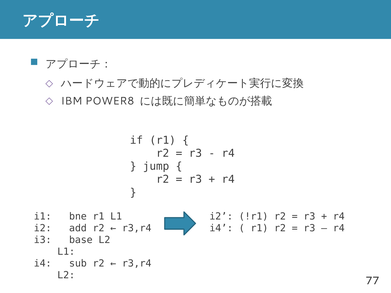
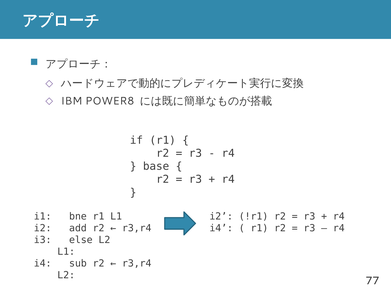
jump: jump -> base (156, 167)
base: base -> else (81, 240)
